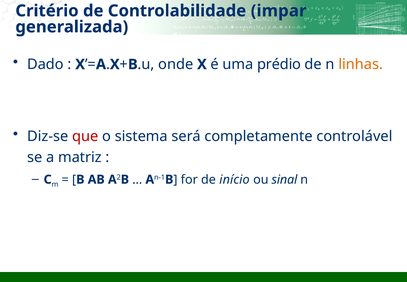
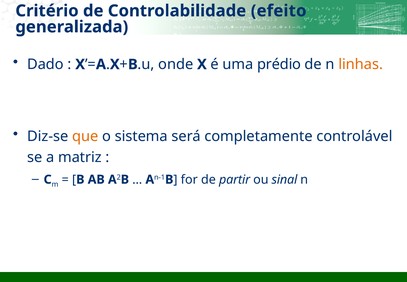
impar: impar -> efeito (279, 11)
que colour: red -> orange (85, 136)
início: início -> partir (235, 179)
